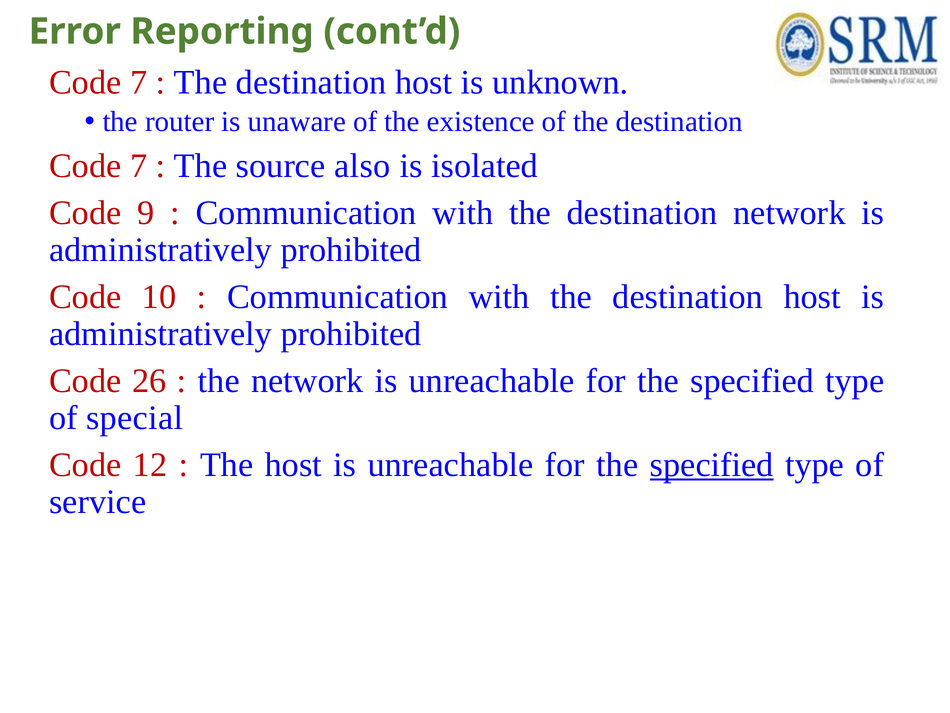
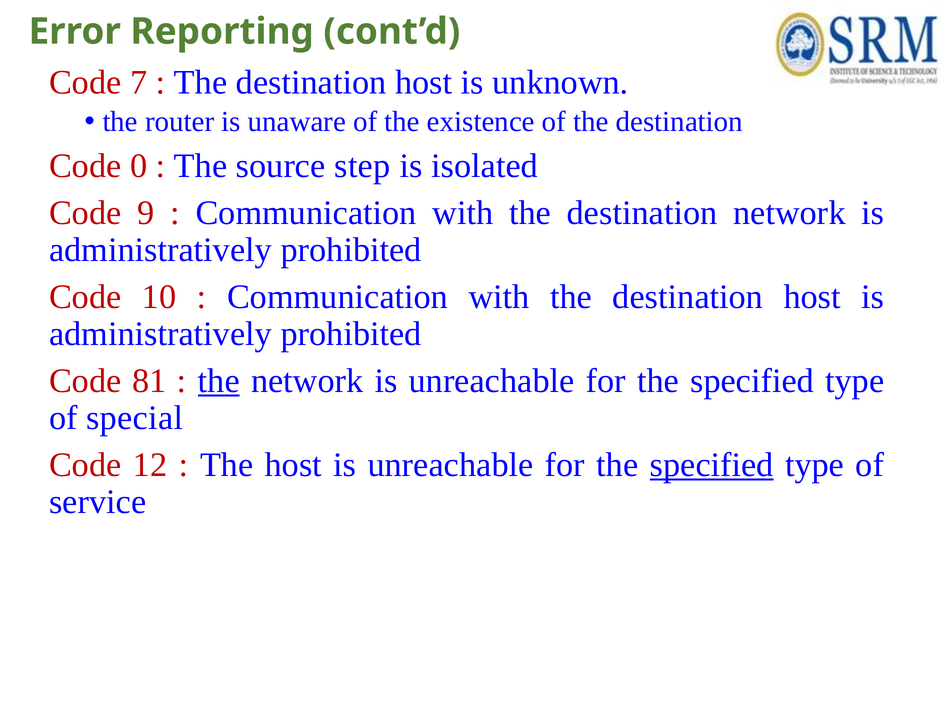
7: 7 -> 0 (139, 166)
also: also -> step (362, 166)
26: 26 -> 81 (149, 381)
the underline: none -> present (219, 381)
